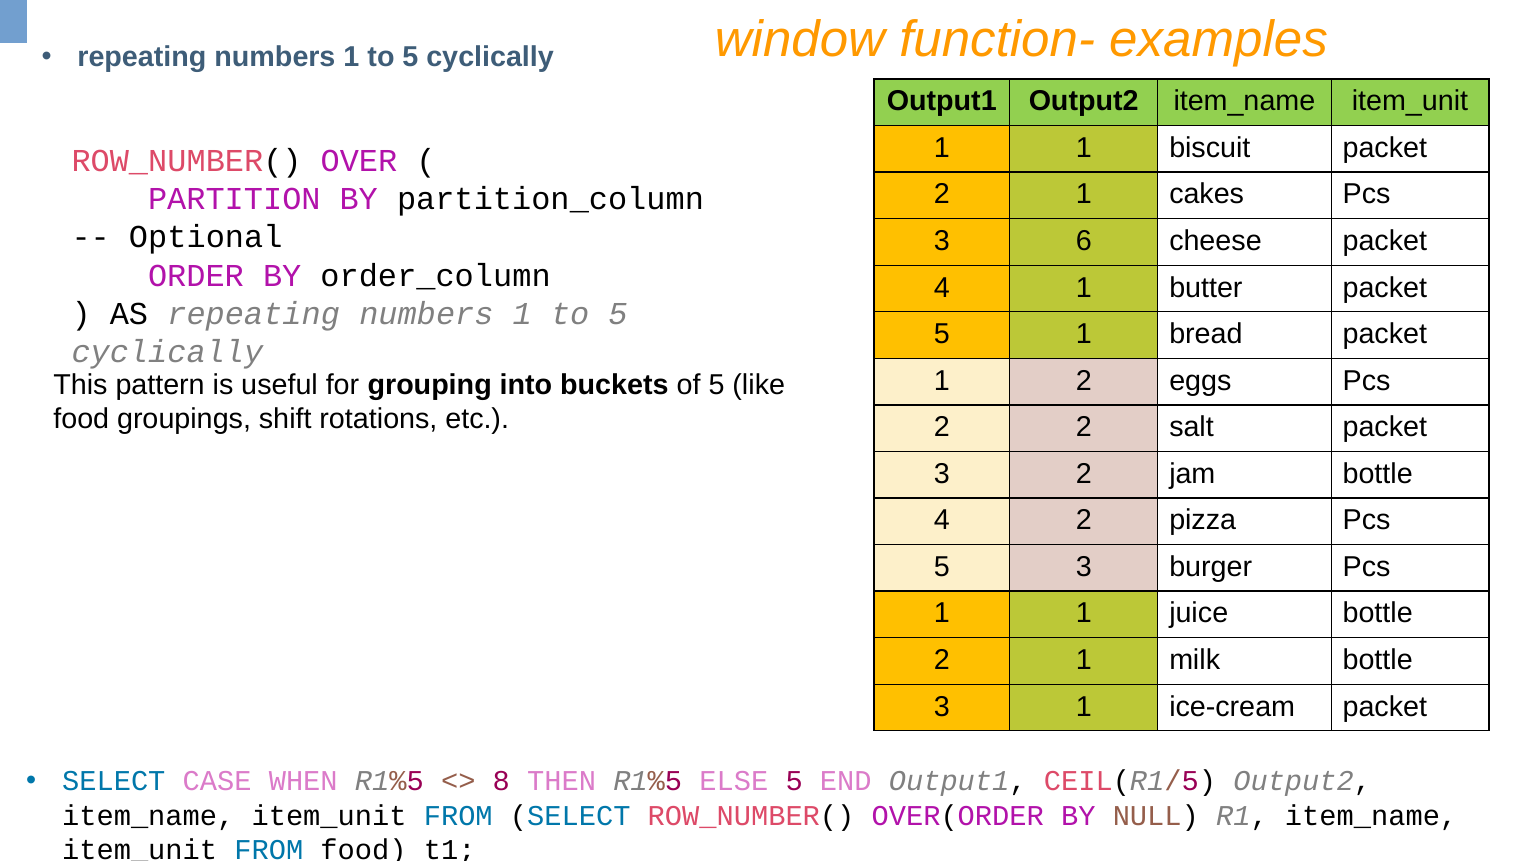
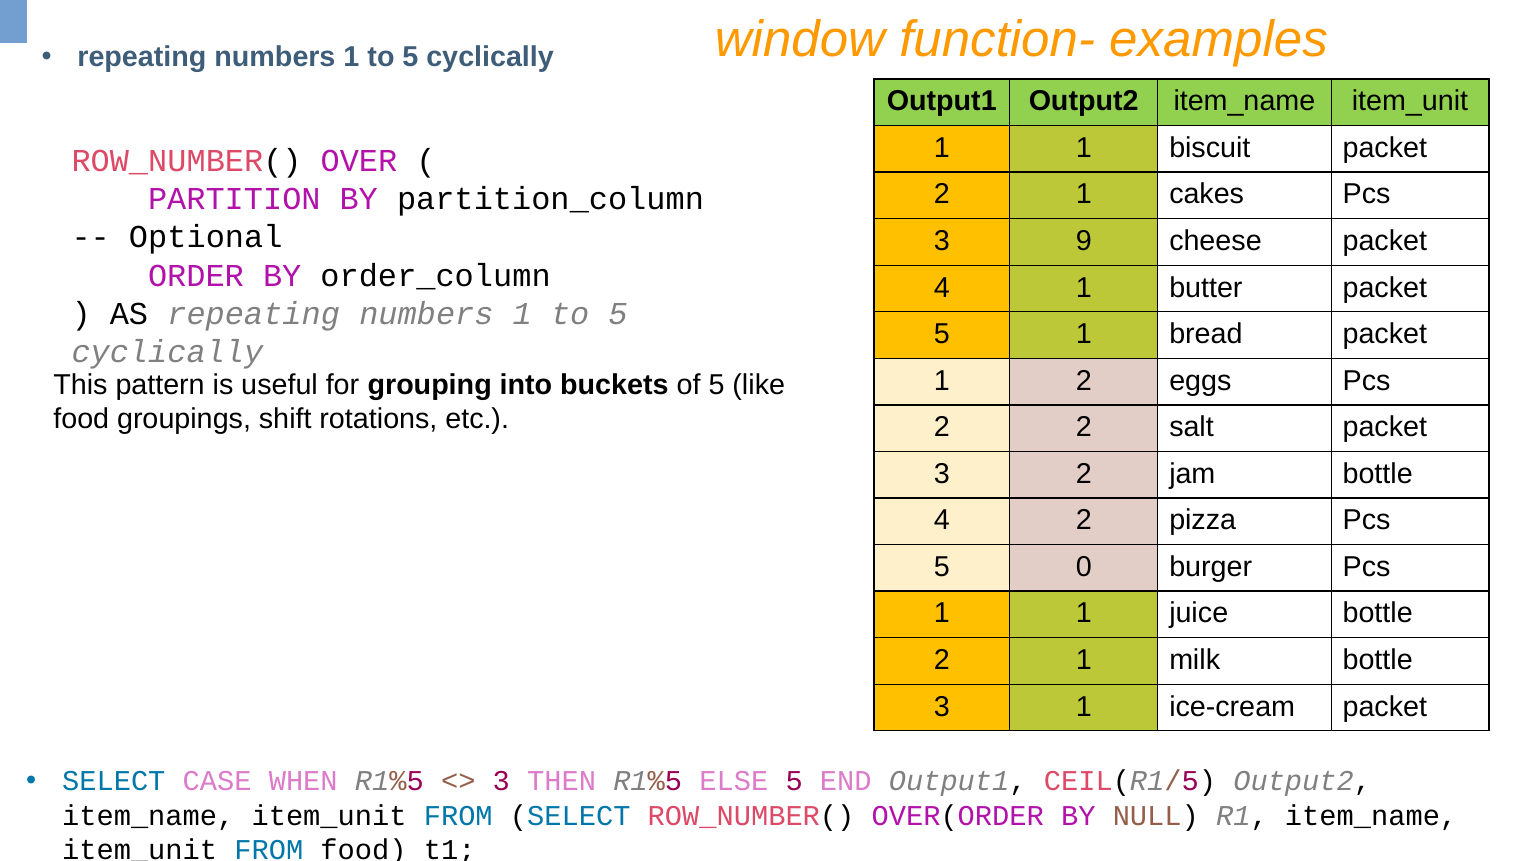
6: 6 -> 9 (1084, 241)
5 3: 3 -> 0 (1084, 567)
8: 8 -> 3 (501, 781)
